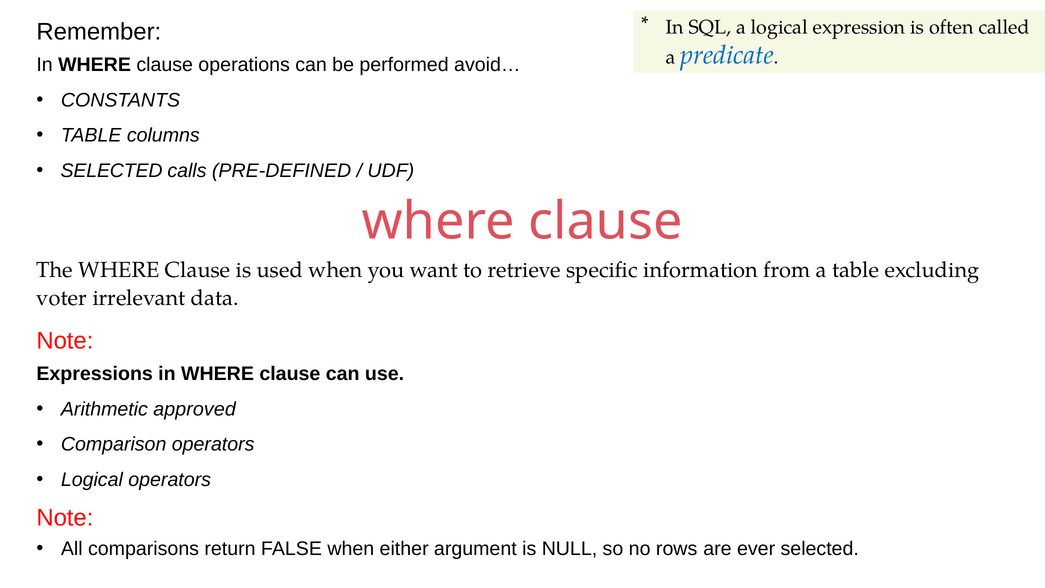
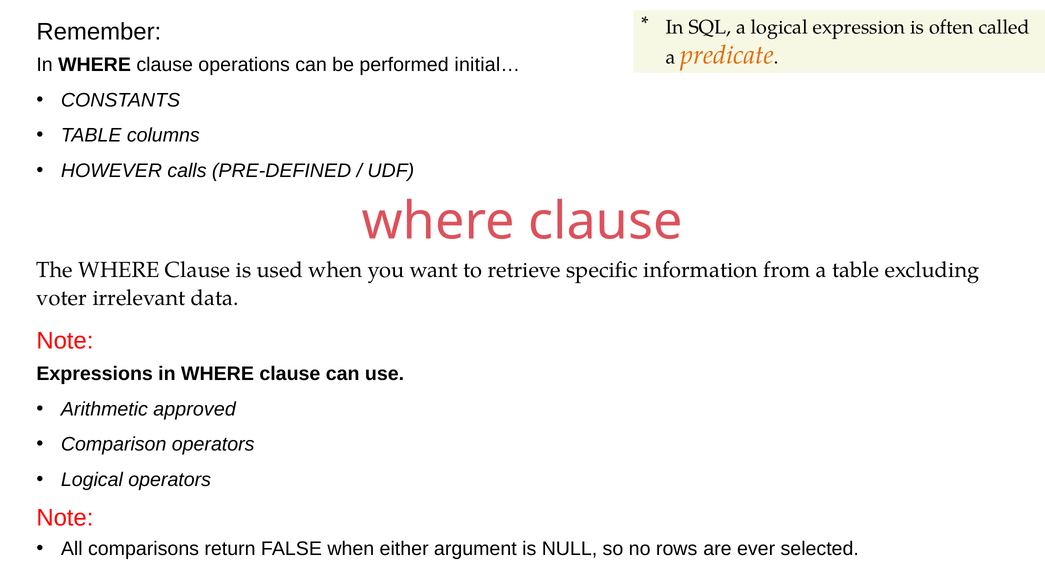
predicate colour: blue -> orange (727, 55)
avoid…: avoid… -> initial… (487, 65)
SELECTED: SELECTED -> HOWEVER (111, 171)
